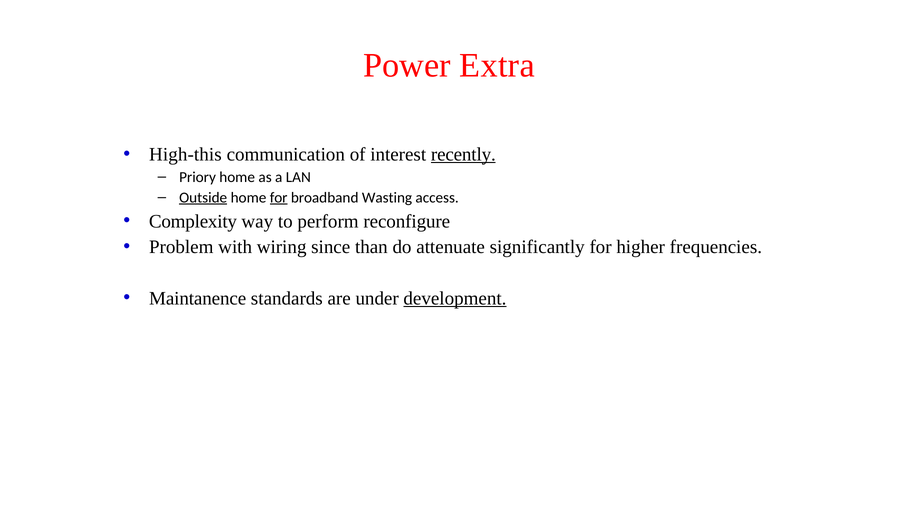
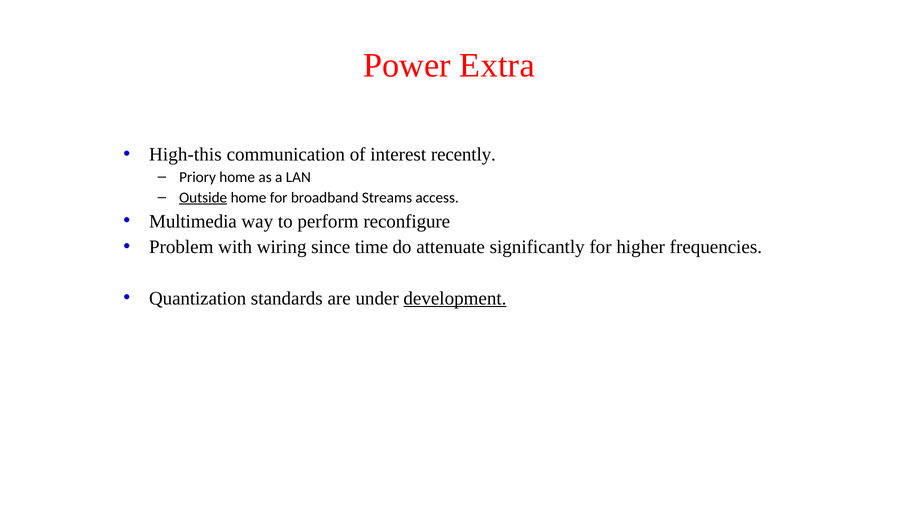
recently underline: present -> none (463, 154)
for underline: present -> none (279, 198)
Wasting: Wasting -> Streams (387, 198)
Complexity: Complexity -> Multimedia (193, 221)
than: than -> time (371, 247)
Maintanence: Maintanence -> Quantization (198, 298)
